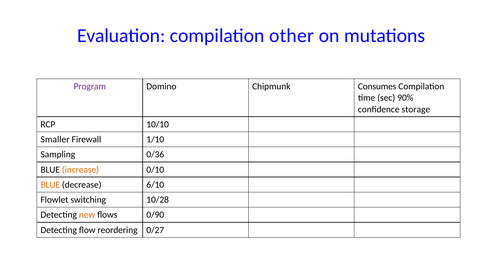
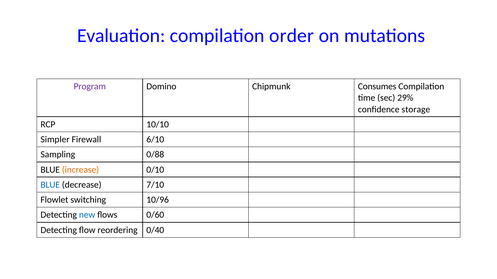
other: other -> order (292, 36)
90%: 90% -> 29% (405, 98)
Smaller: Smaller -> Simpler (55, 140)
1/10: 1/10 -> 6/10 (155, 140)
0/36: 0/36 -> 0/88 (155, 155)
BLUE colour: orange -> blue (50, 185)
6/10: 6/10 -> 7/10 (155, 185)
10/28: 10/28 -> 10/96 (158, 200)
new colour: orange -> blue (87, 215)
0/90: 0/90 -> 0/60 (155, 215)
0/27: 0/27 -> 0/40 (155, 230)
